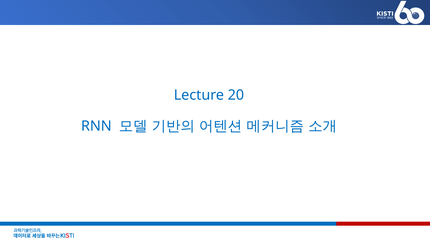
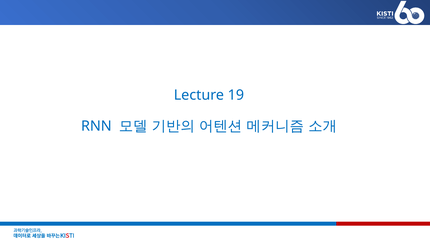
20: 20 -> 19 (236, 95)
